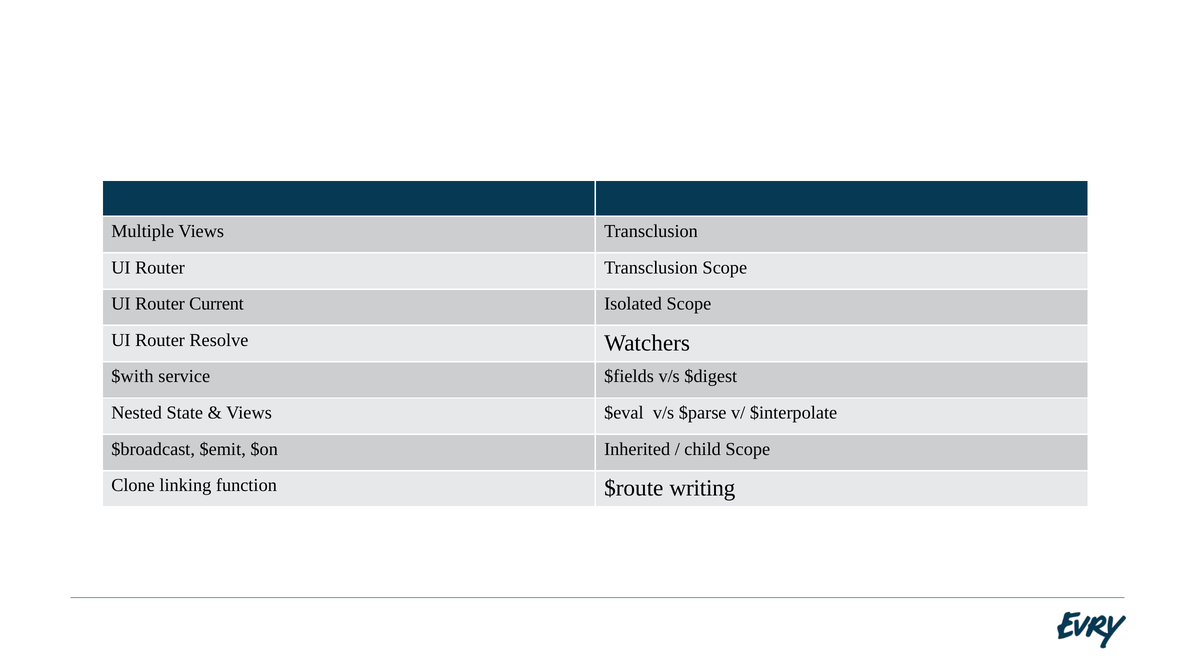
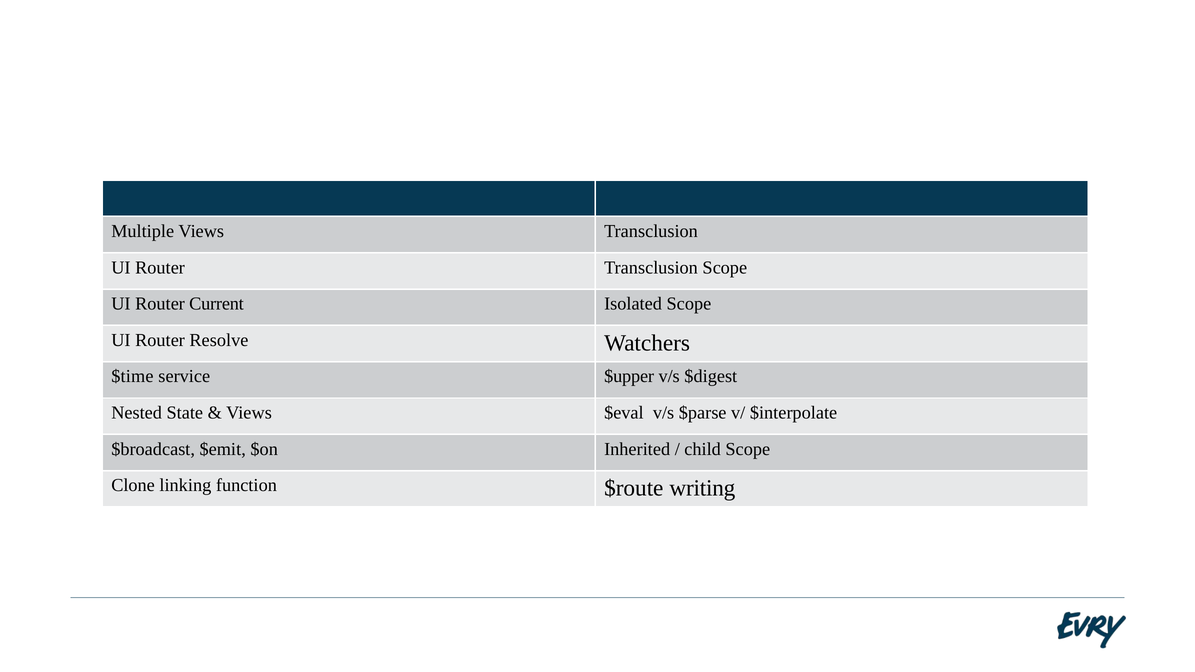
$with: $with -> $time (132, 377)
$fields: $fields -> $upper (629, 377)
